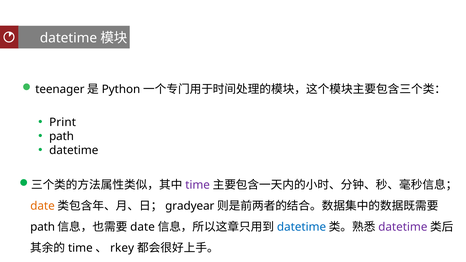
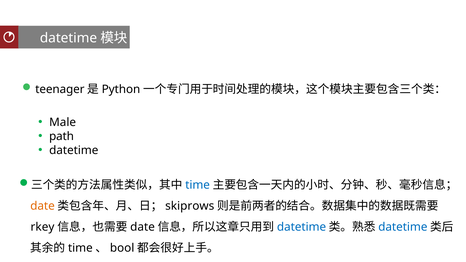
Print: Print -> Male (63, 123)
time colour: purple -> blue (198, 185)
gradyear: gradyear -> skiprows (190, 206)
path: path -> rkey (42, 227)
datetime colour: purple -> blue (403, 227)
rkey: rkey -> bool (122, 248)
